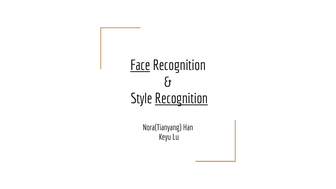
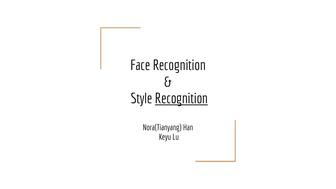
Face underline: present -> none (140, 65)
